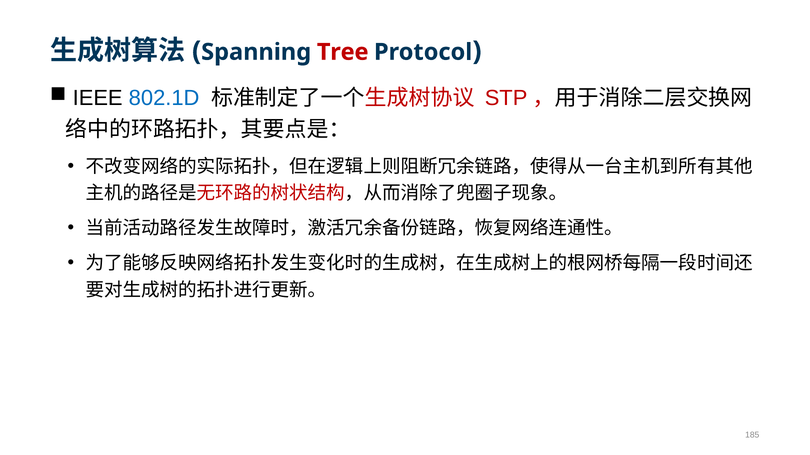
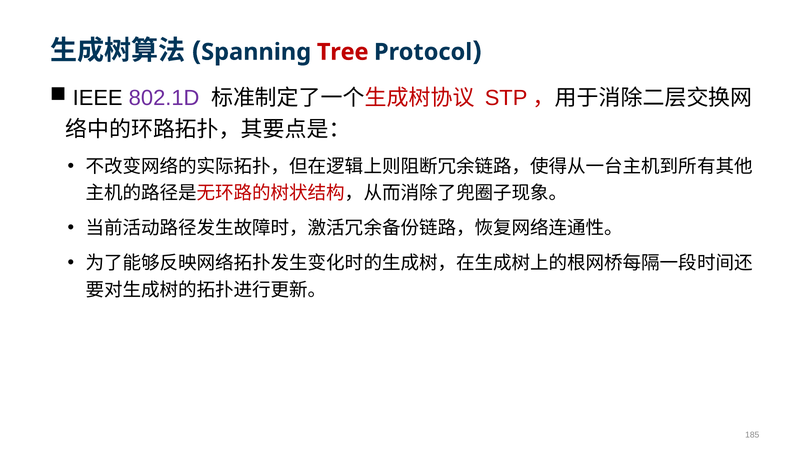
802.1D colour: blue -> purple (164, 98)
